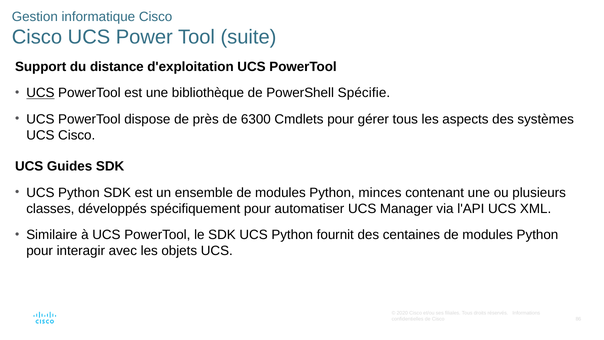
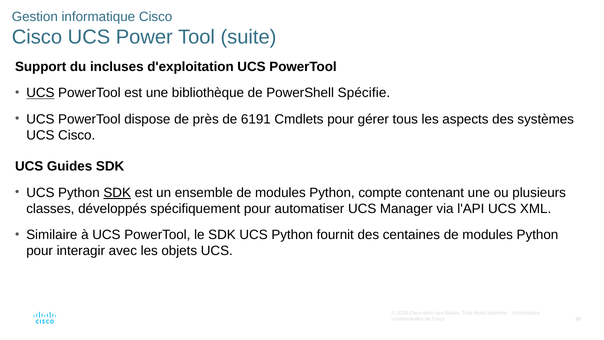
distance: distance -> incluses (117, 67)
6300: 6300 -> 6191 (256, 119)
SDK underline: none -> present (117, 192)
minces: minces -> compte (380, 192)
